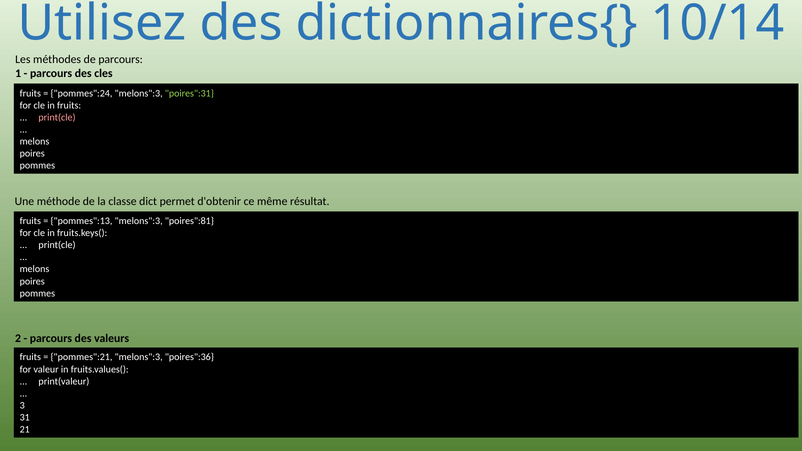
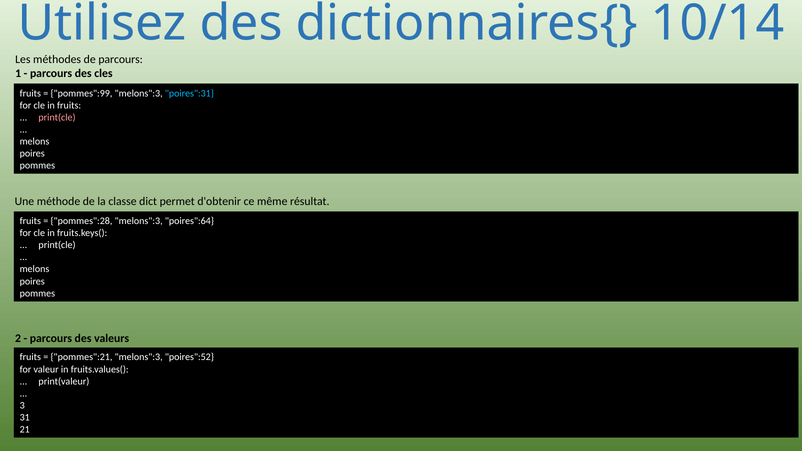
pommes":24: pommes":24 -> pommes":99 (81, 93)
poires":31 colour: light green -> light blue (189, 93)
pommes":13: pommes":13 -> pommes":28 (81, 221)
poires":81: poires":81 -> poires":64 (189, 221)
poires":36: poires":36 -> poires":52 (189, 357)
